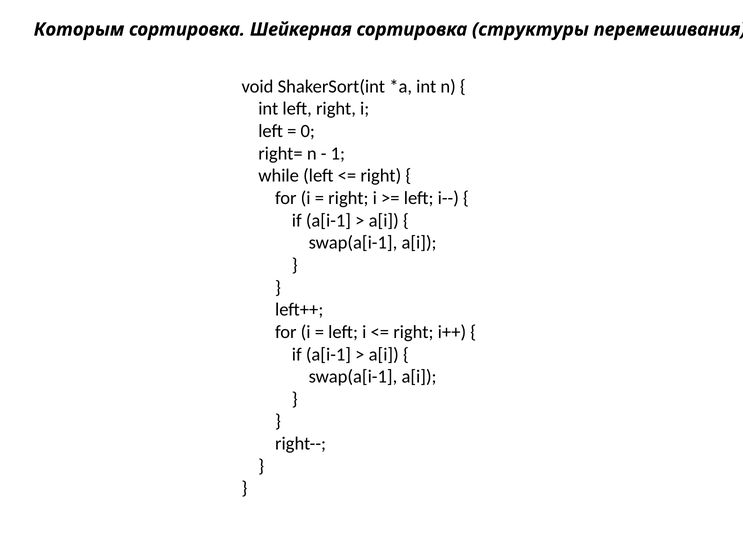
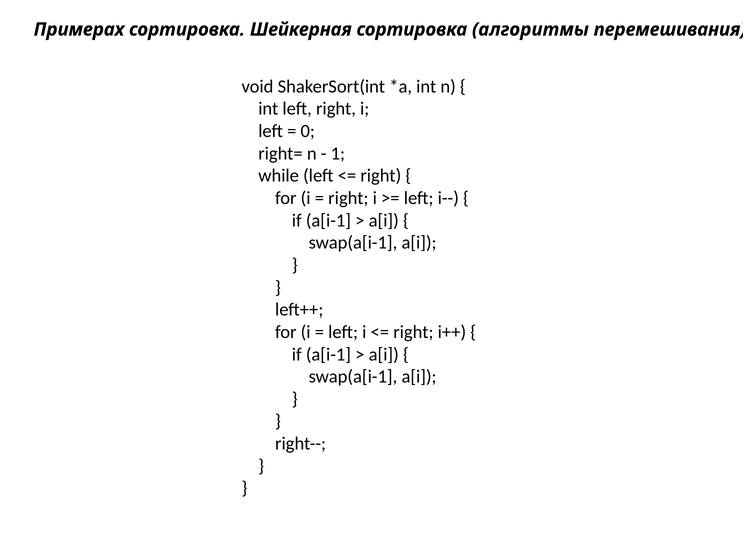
Которым: Которым -> Примерах (79, 29)
структуры: структуры -> алгоритмы (530, 29)
